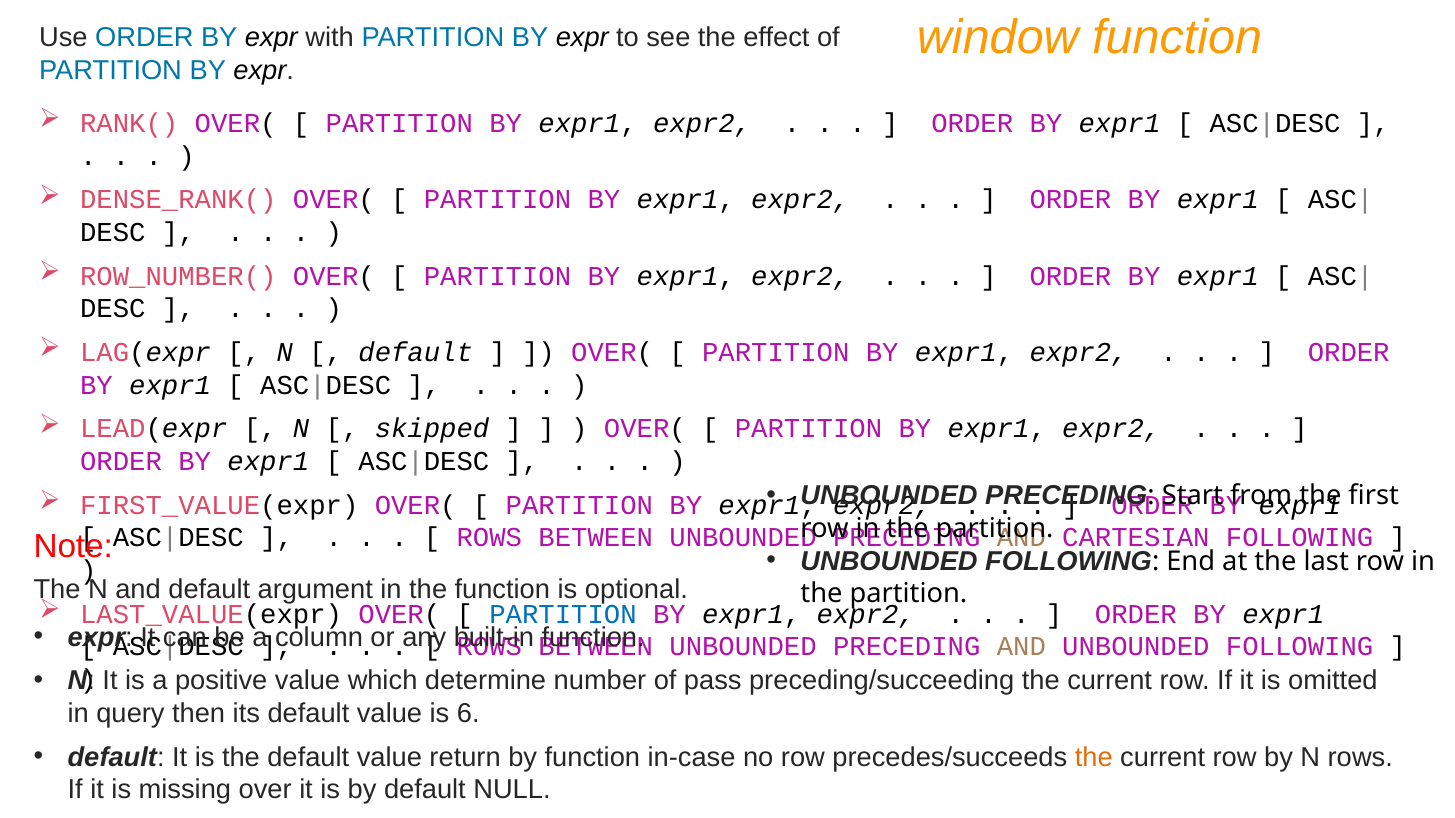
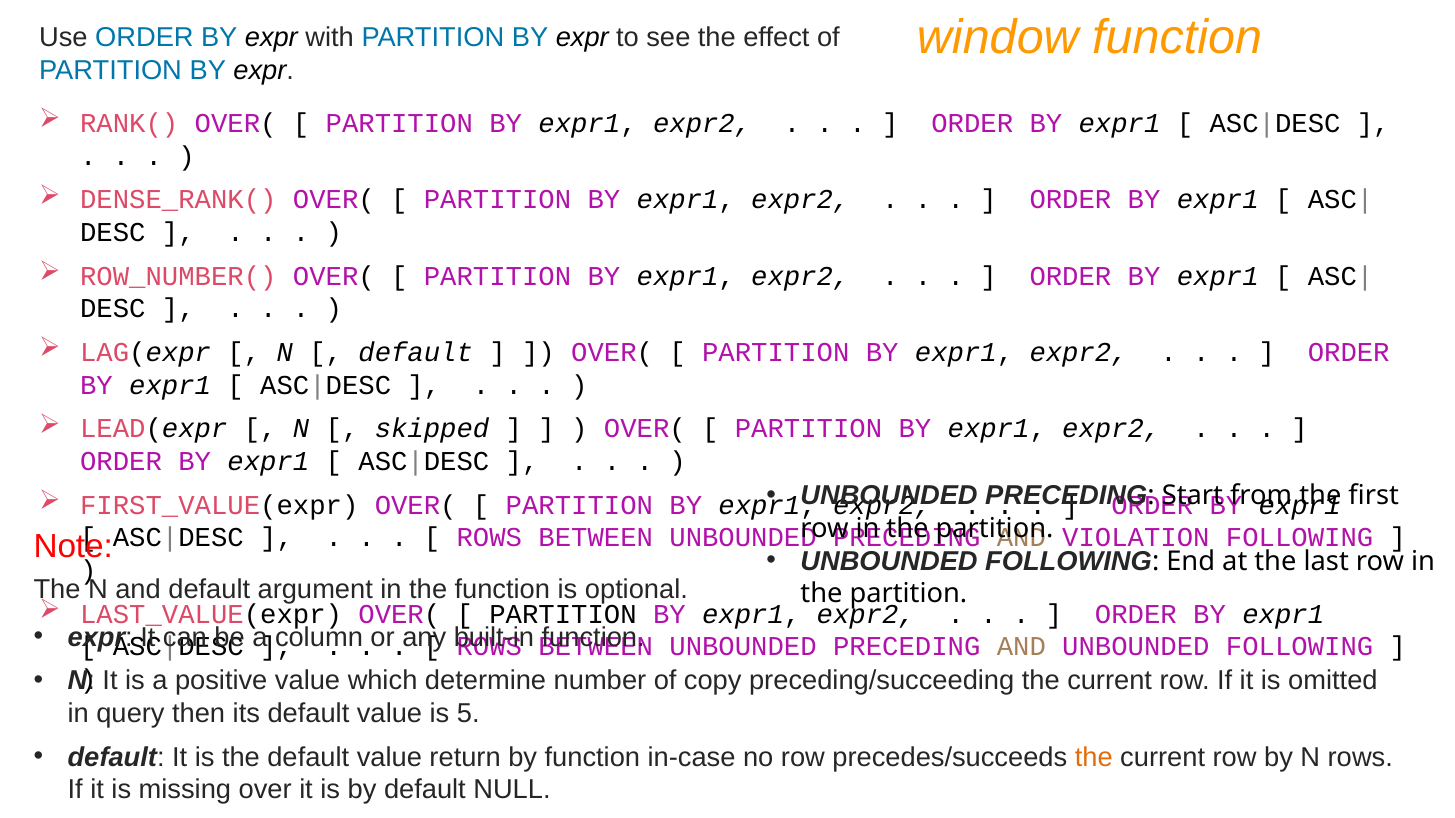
CARTESIAN: CARTESIAN -> VIOLATION (1136, 538)
PARTITION colour: blue -> black (563, 615)
pass: pass -> copy (713, 681)
6: 6 -> 5 (468, 714)
